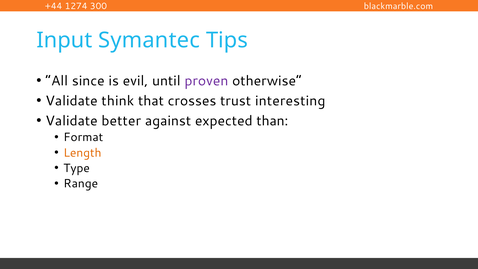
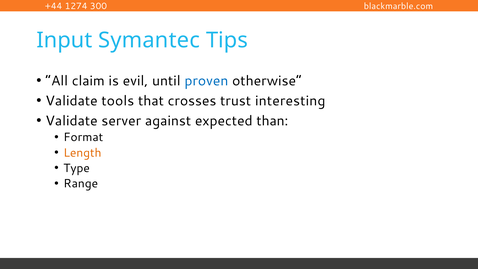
since: since -> claim (88, 81)
proven colour: purple -> blue (206, 81)
think: think -> tools (118, 101)
better: better -> server (121, 121)
